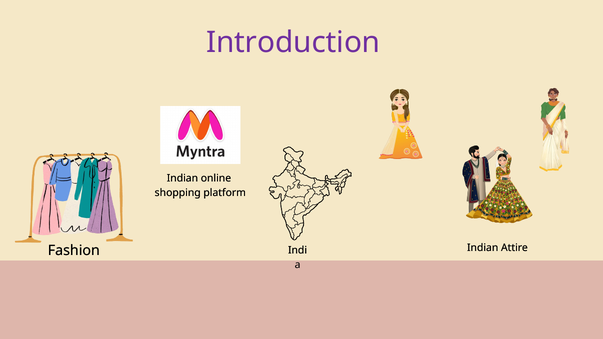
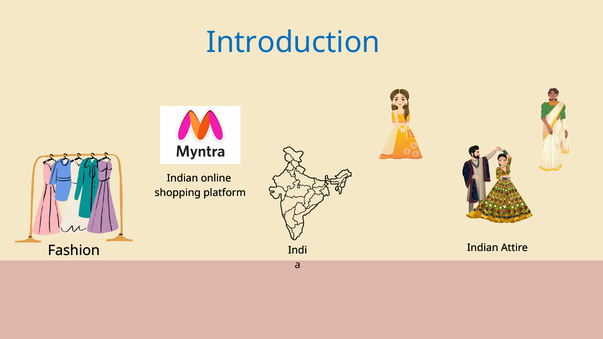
Introduction colour: purple -> blue (293, 42)
